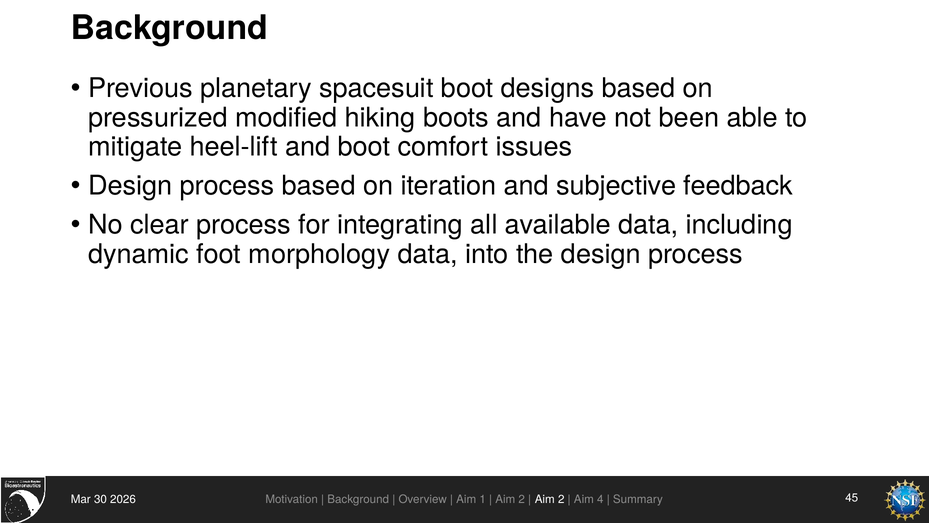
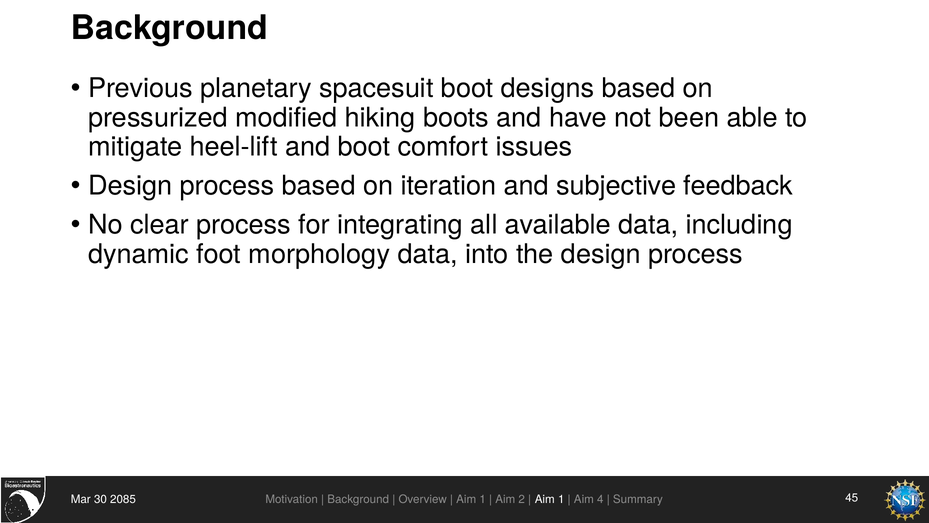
2026: 2026 -> 2085 (123, 499)
2: 2 -> 1 (561, 499)
